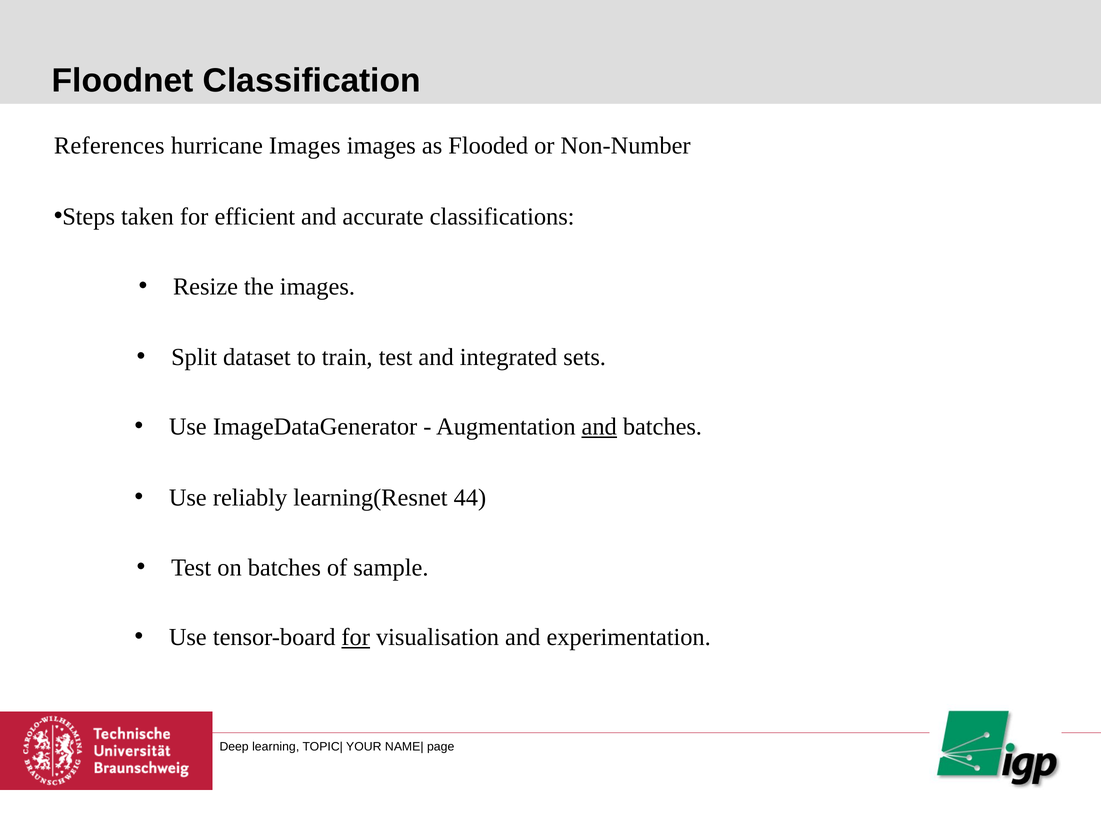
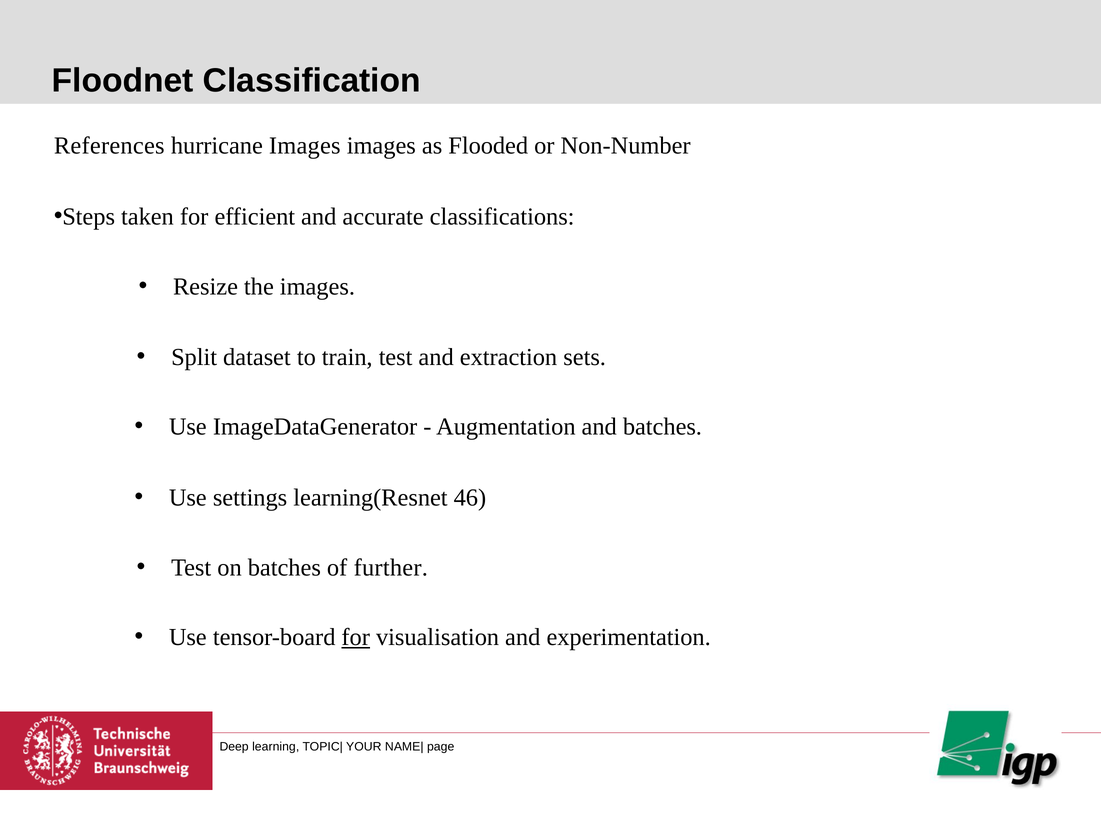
integrated: integrated -> extraction (509, 358)
and underline: present -> none (599, 427)
reliably: reliably -> settings (250, 498)
44: 44 -> 46 (470, 498)
sample: sample -> further (391, 568)
